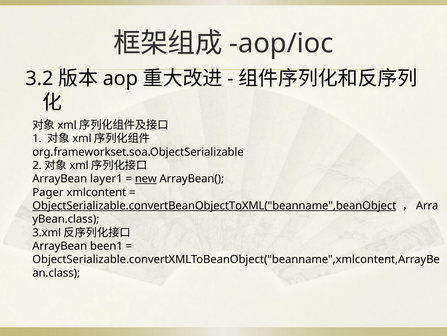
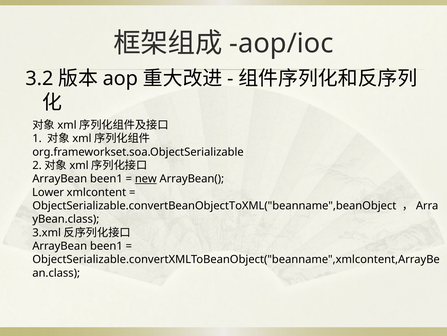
layer1: layer1 -> been1 (106, 179)
Pager: Pager -> Lower (48, 192)
ObjectSerializable.convertBeanObjectToXML("beanname",beanObject underline: present -> none (214, 205)
